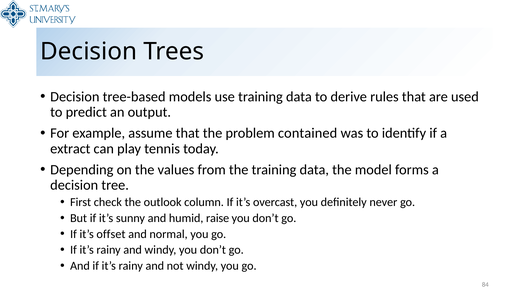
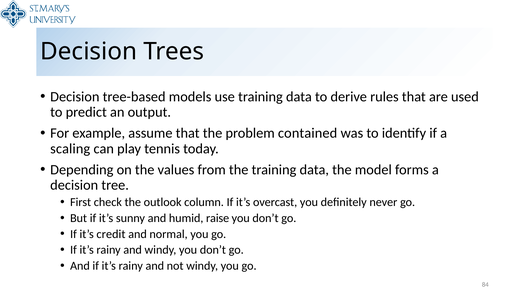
extract: extract -> scaling (70, 149)
offset: offset -> credit (111, 234)
